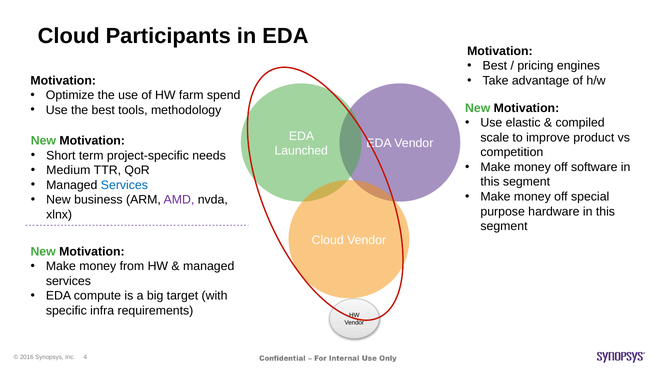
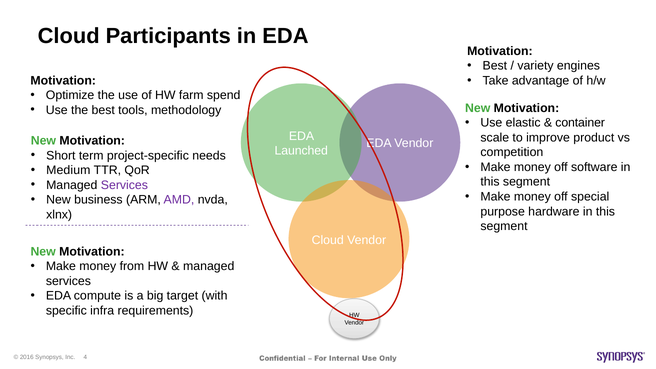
pricing: pricing -> variety (535, 66)
compiled: compiled -> container (580, 123)
Services colour: blue -> purple (124, 185)
